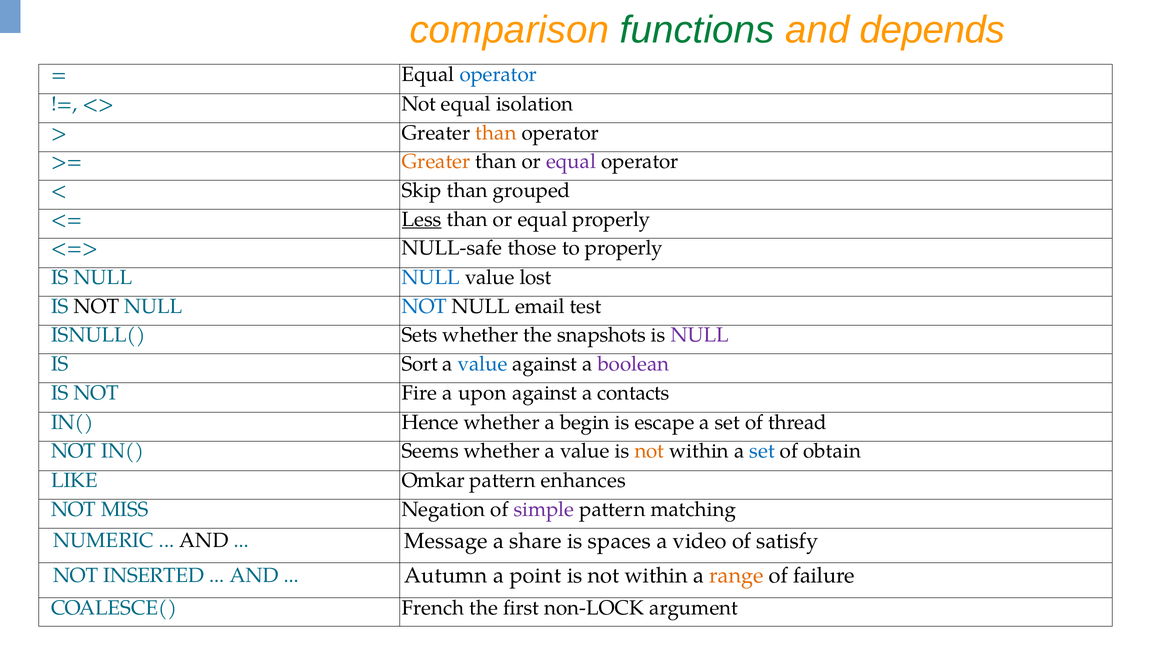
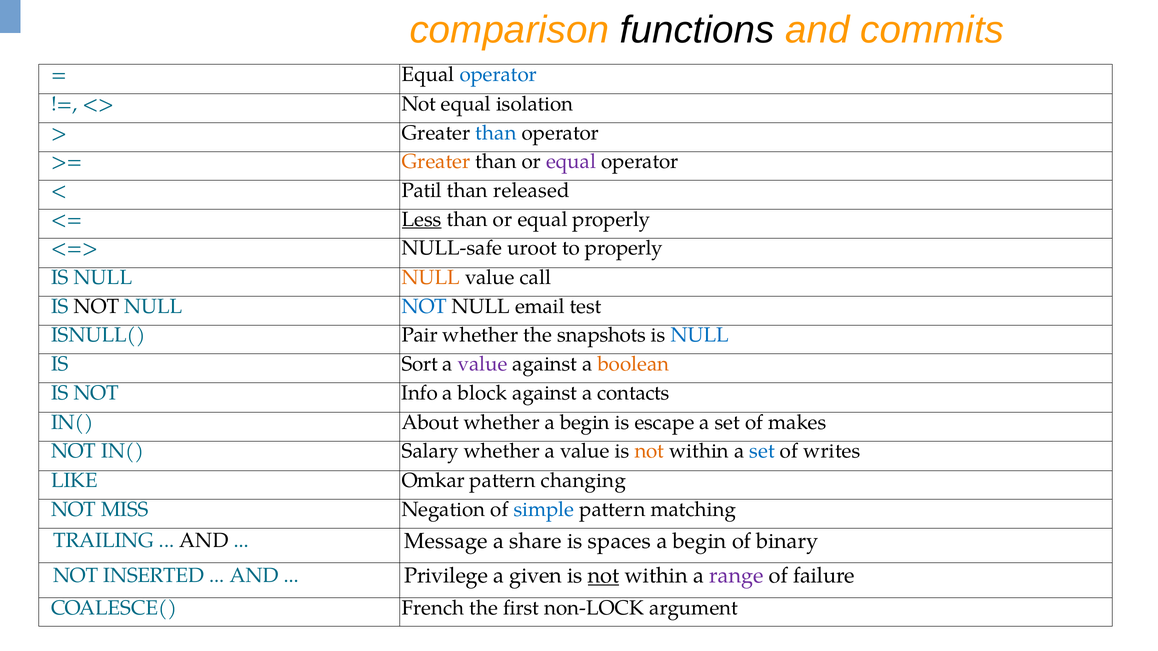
functions colour: green -> black (697, 30)
depends: depends -> commits (932, 30)
than colour: orange -> blue (496, 133)
Skip: Skip -> Patil (422, 191)
grouped: grouped -> released (532, 191)
those: those -> uroot (532, 248)
NULL colour: blue -> orange (431, 278)
lost: lost -> call (535, 278)
Sets: Sets -> Pair (420, 335)
NULL colour: purple -> blue (700, 335)
value colour: blue -> purple (483, 364)
boolean colour: purple -> orange (633, 364)
Fire: Fire -> Info (420, 393)
upon: upon -> block (482, 393)
Hence: Hence -> About (430, 423)
thread: thread -> makes (797, 423)
Seems: Seems -> Salary (430, 451)
obtain: obtain -> writes (832, 451)
enhances: enhances -> changing (583, 481)
simple colour: purple -> blue (544, 510)
NUMERIC: NUMERIC -> TRAILING (104, 541)
video: video -> begin (700, 541)
satisfy: satisfy -> binary (787, 541)
Autumn: Autumn -> Privilege (446, 576)
point: point -> given (536, 576)
not underline: none -> present (604, 576)
range colour: orange -> purple (736, 576)
